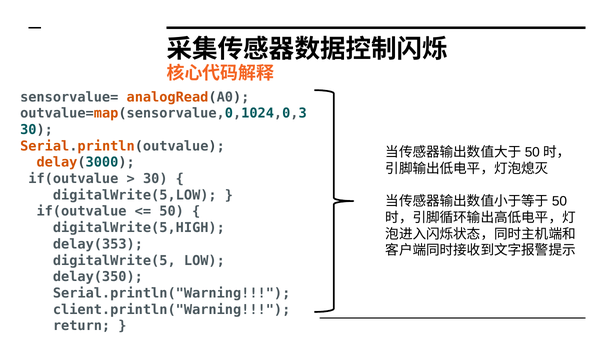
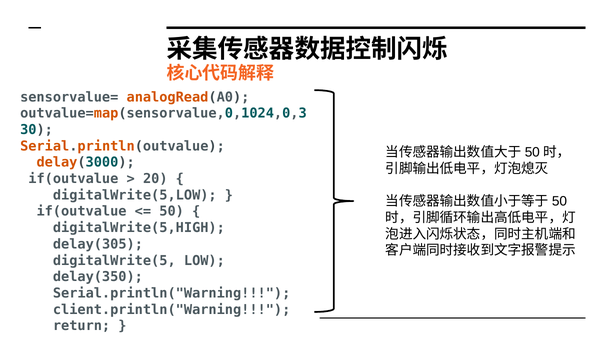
30: 30 -> 20 (155, 179)
delay(353: delay(353 -> delay(305 (98, 244)
